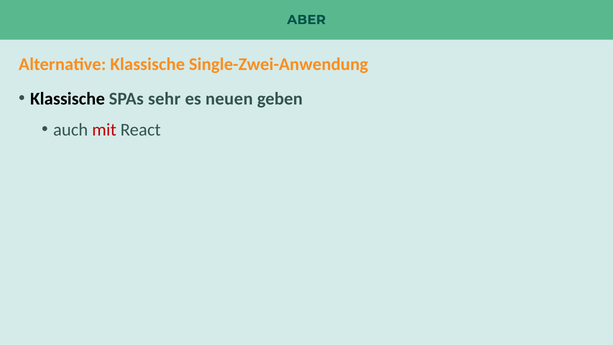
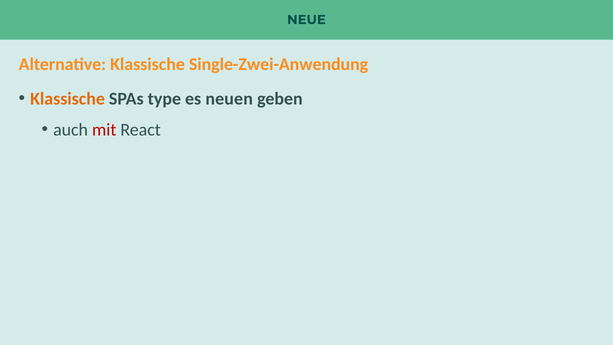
ABER: ABER -> NEUE (306, 20)
Klassische colour: black -> orange (68, 99)
sehr: sehr -> type (164, 99)
